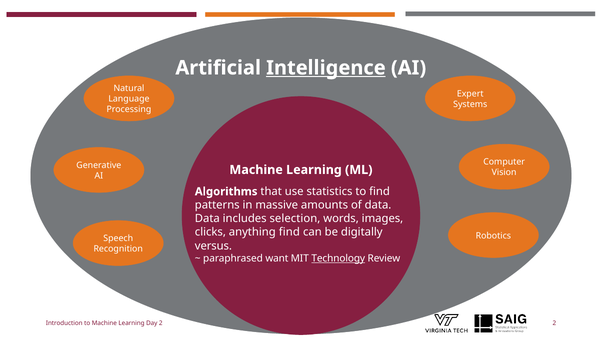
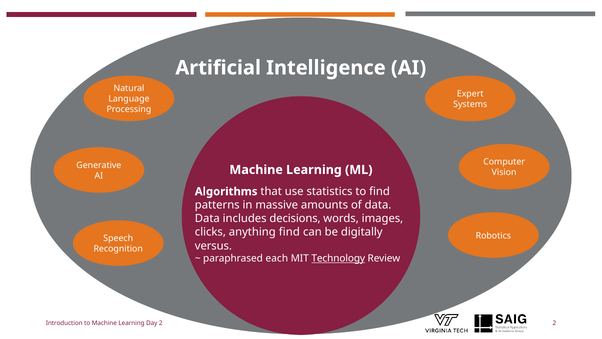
Intelligence underline: present -> none (326, 68)
selection: selection -> decisions (295, 218)
want: want -> each (277, 258)
